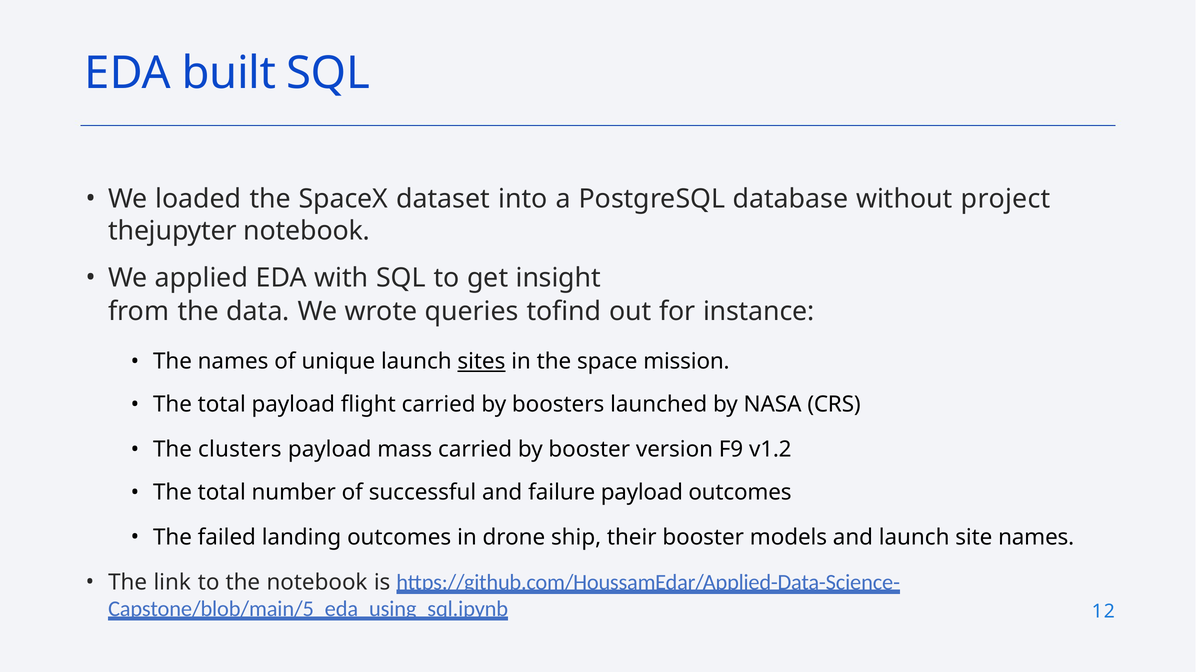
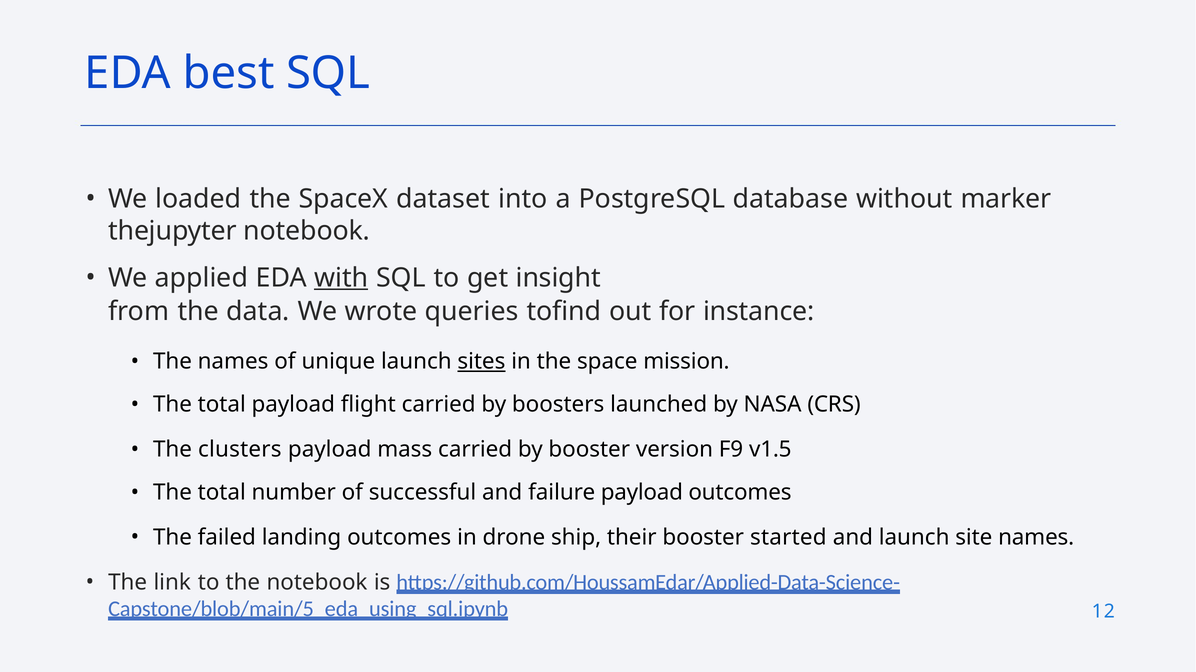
built: built -> best (229, 73)
project: project -> marker (1006, 199)
with underline: none -> present (341, 278)
v1.2: v1.2 -> v1.5 (770, 450)
models: models -> started (788, 538)
